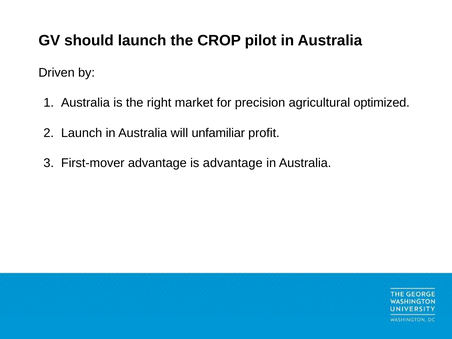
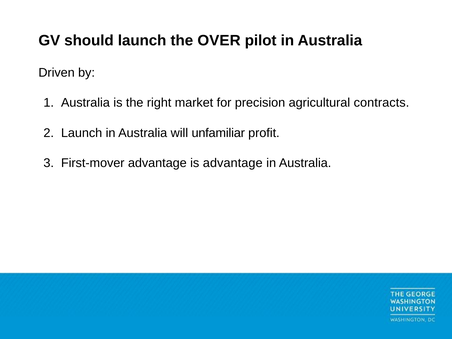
CROP: CROP -> OVER (219, 40)
optimized: optimized -> contracts (381, 103)
